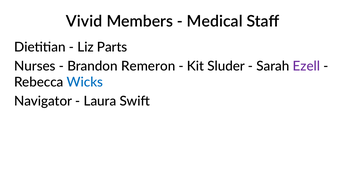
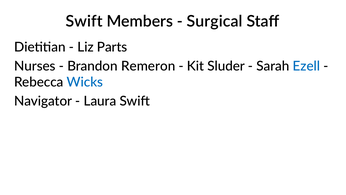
Vivid: Vivid -> Swift (84, 21)
Medical: Medical -> Surgical (215, 21)
Ezell colour: purple -> blue (306, 66)
